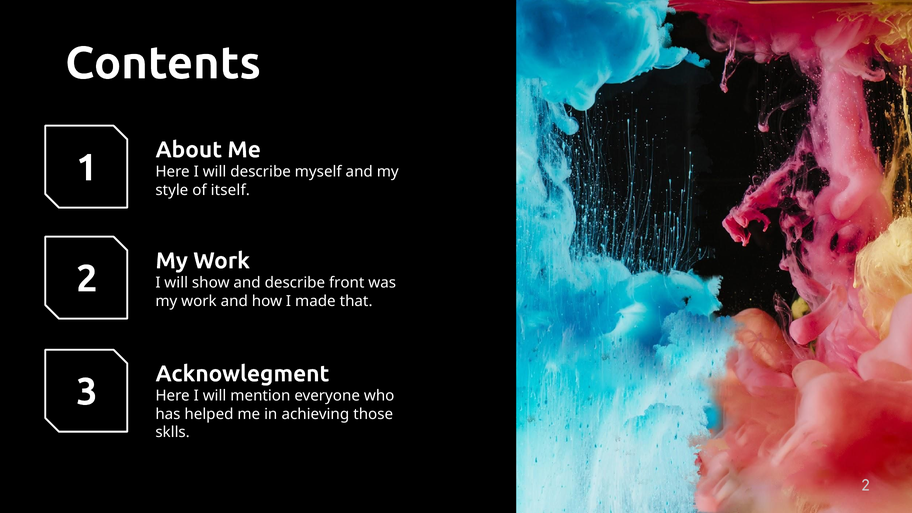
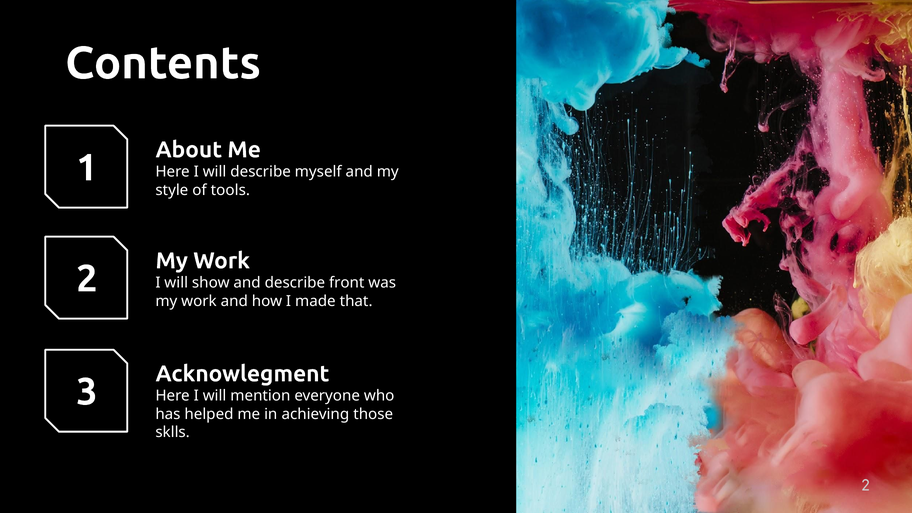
itself: itself -> tools (230, 190)
